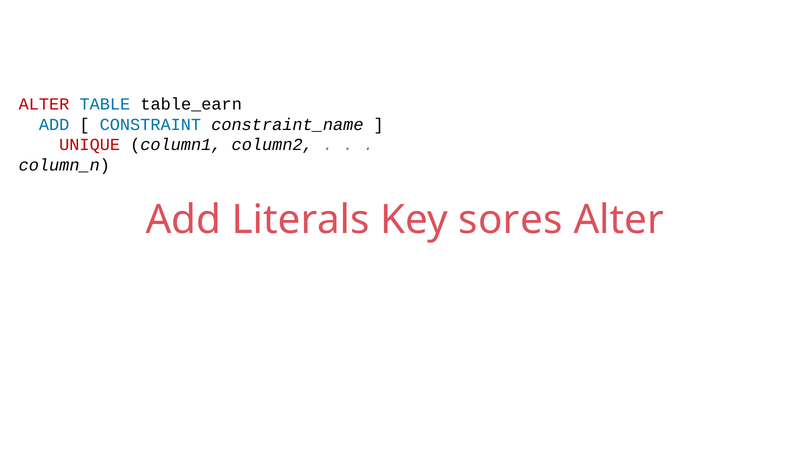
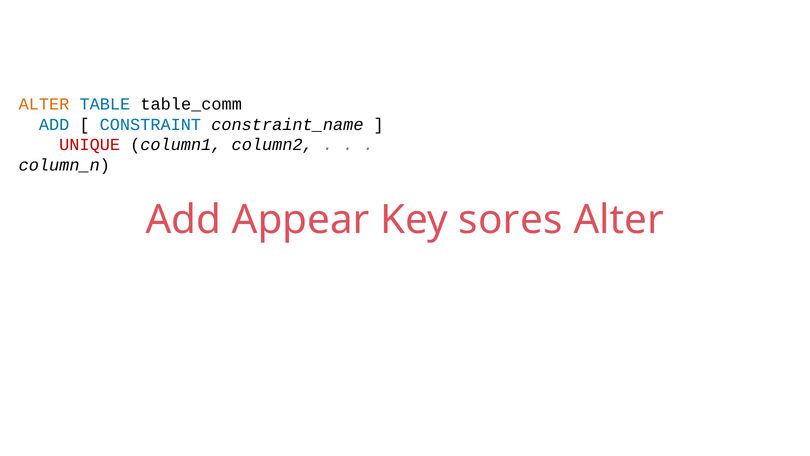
ALTER colour: red -> orange (44, 104)
table_earn: table_earn -> table_comm (191, 104)
Literals: Literals -> Appear (301, 220)
